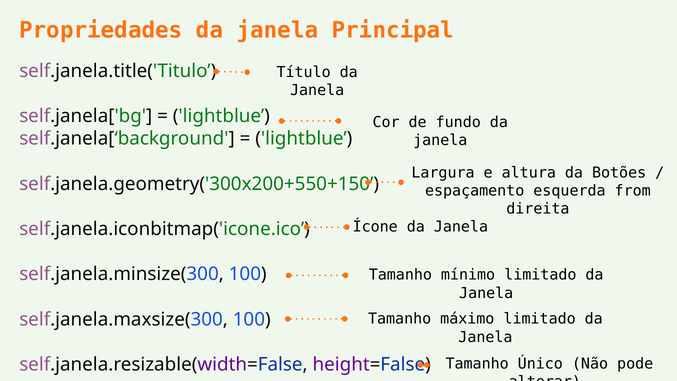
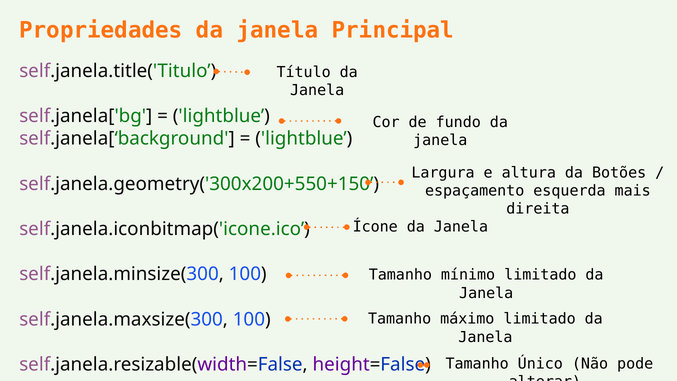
from: from -> mais (633, 191)
